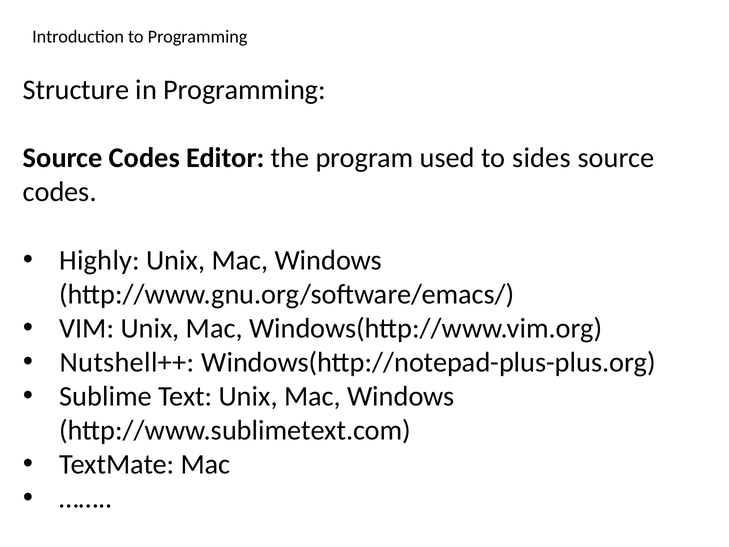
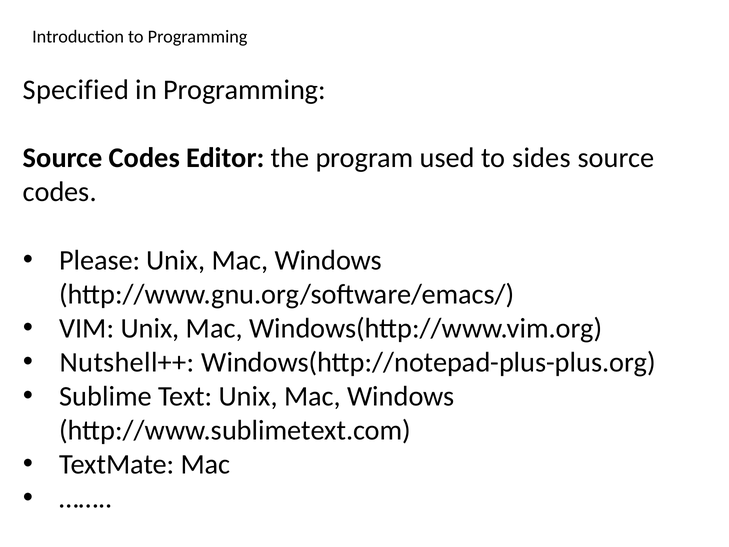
Structure: Structure -> Specified (76, 90)
Highly: Highly -> Please (100, 260)
